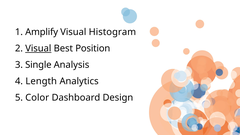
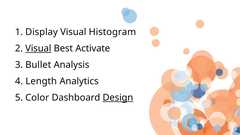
Amplify: Amplify -> Display (42, 32)
Position: Position -> Activate (93, 48)
Single: Single -> Bullet (38, 65)
Design underline: none -> present (118, 98)
